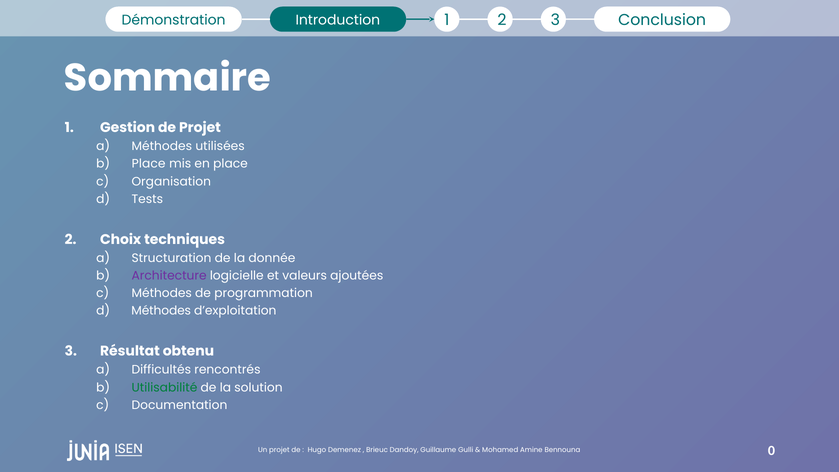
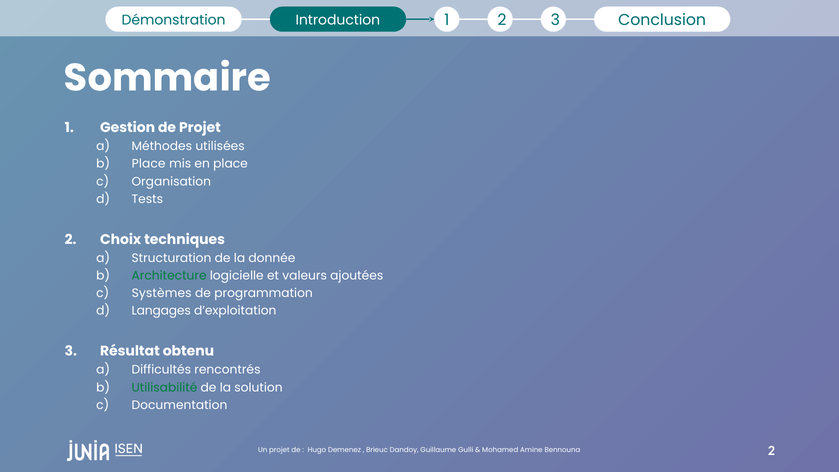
Architecture colour: purple -> green (169, 276)
Méthodes: Méthodes -> Systèmes (162, 293)
Méthodes: Méthodes -> Langages (161, 311)
Bennouna 0: 0 -> 2 (772, 451)
